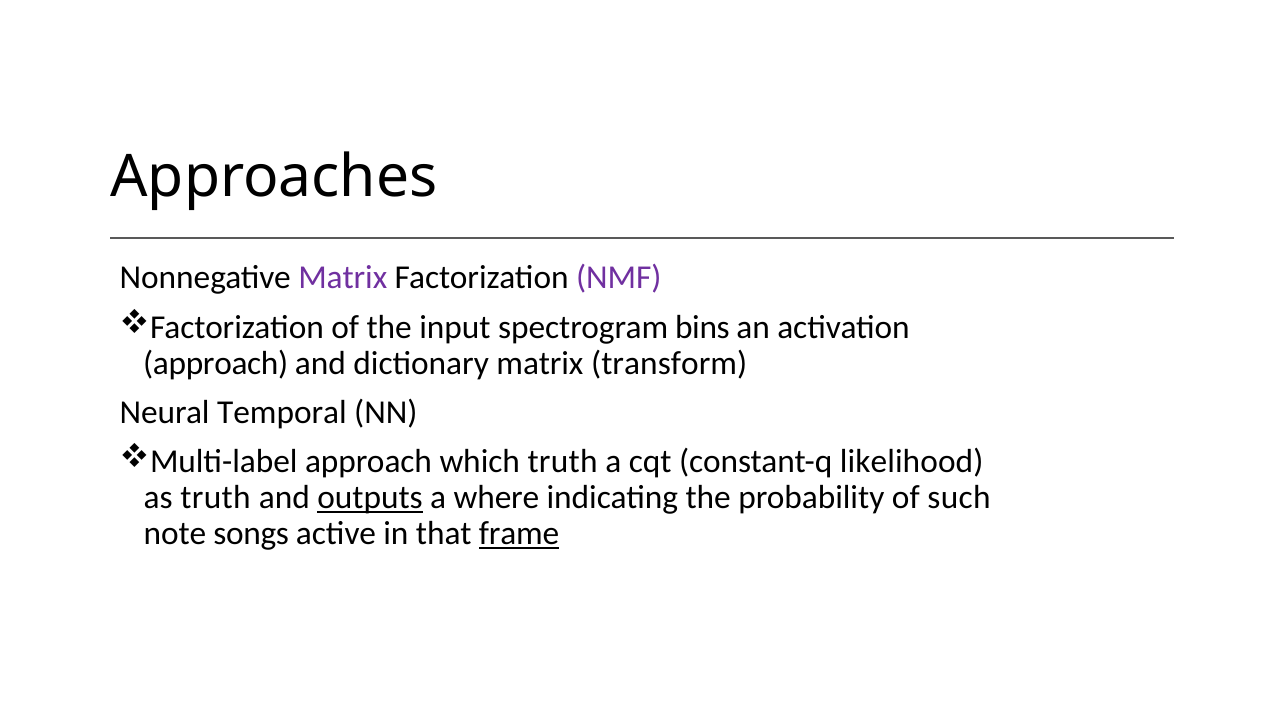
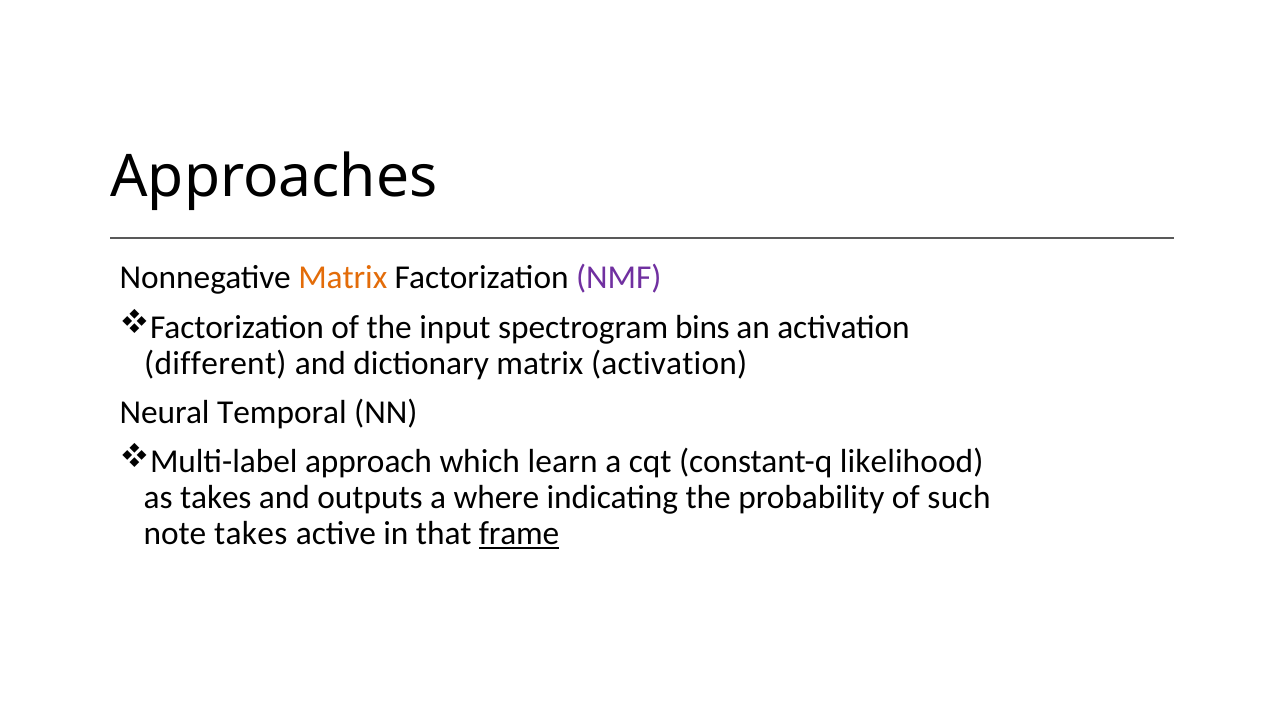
Matrix colour: purple -> orange (343, 277)
approach: approach -> different (215, 363)
matrix transform: transform -> activation (669, 363)
which truth: truth -> learn (563, 461)
as truth: truth -> takes (216, 497)
outputs underline: present -> none (370, 497)
note songs: songs -> takes (251, 533)
